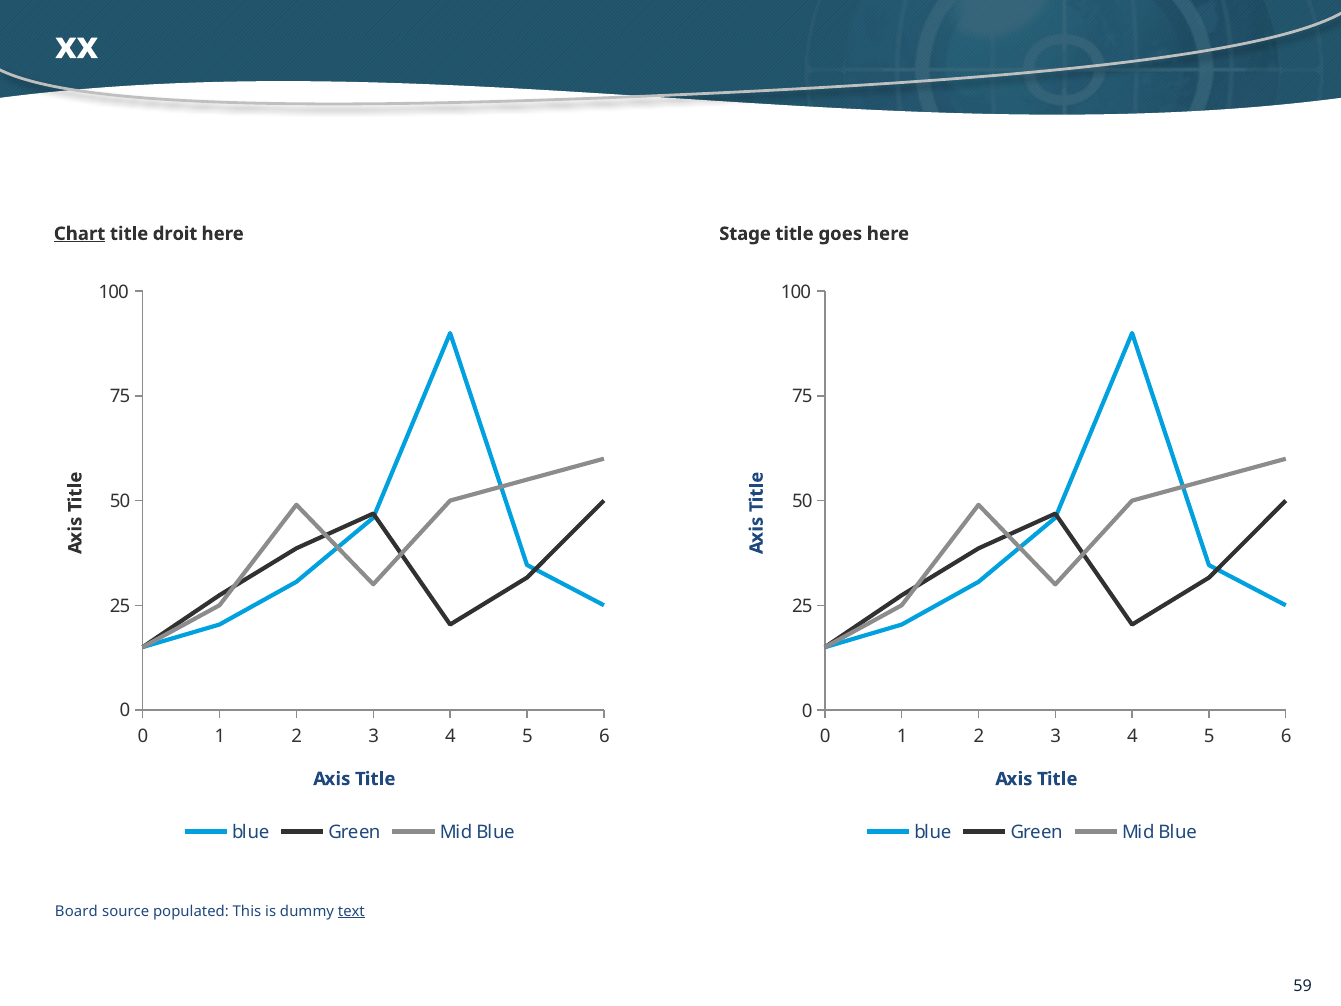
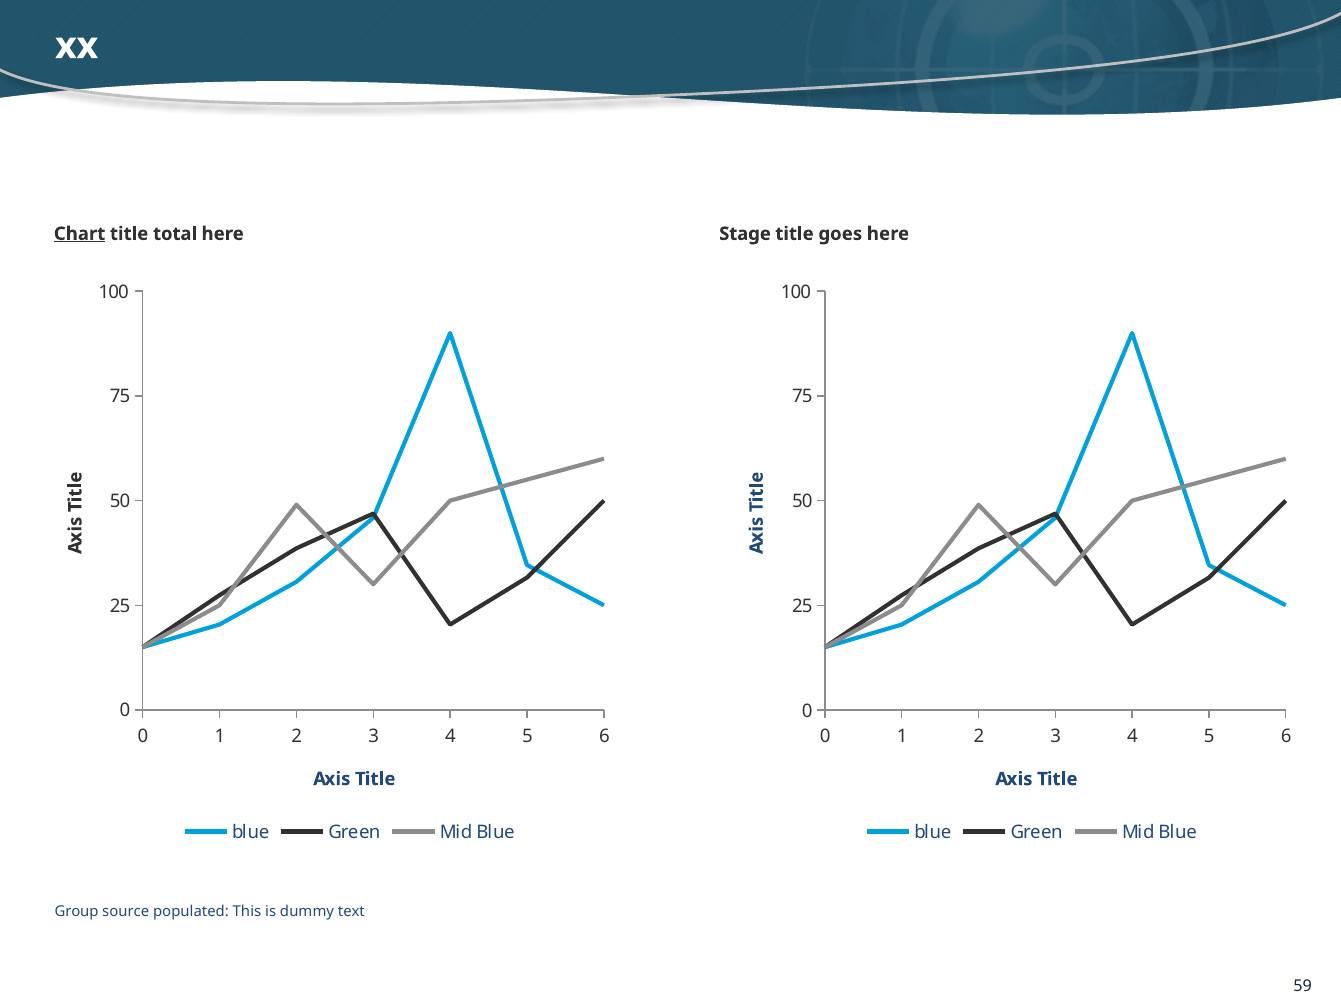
droit: droit -> total (175, 234)
Board: Board -> Group (77, 911)
text underline: present -> none (351, 911)
